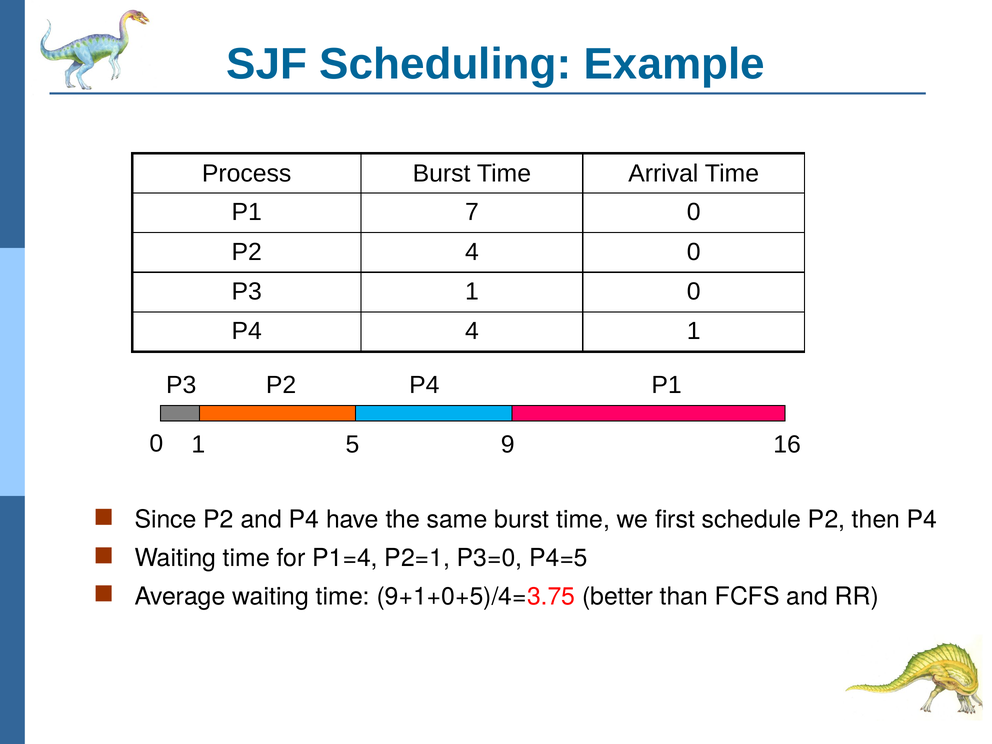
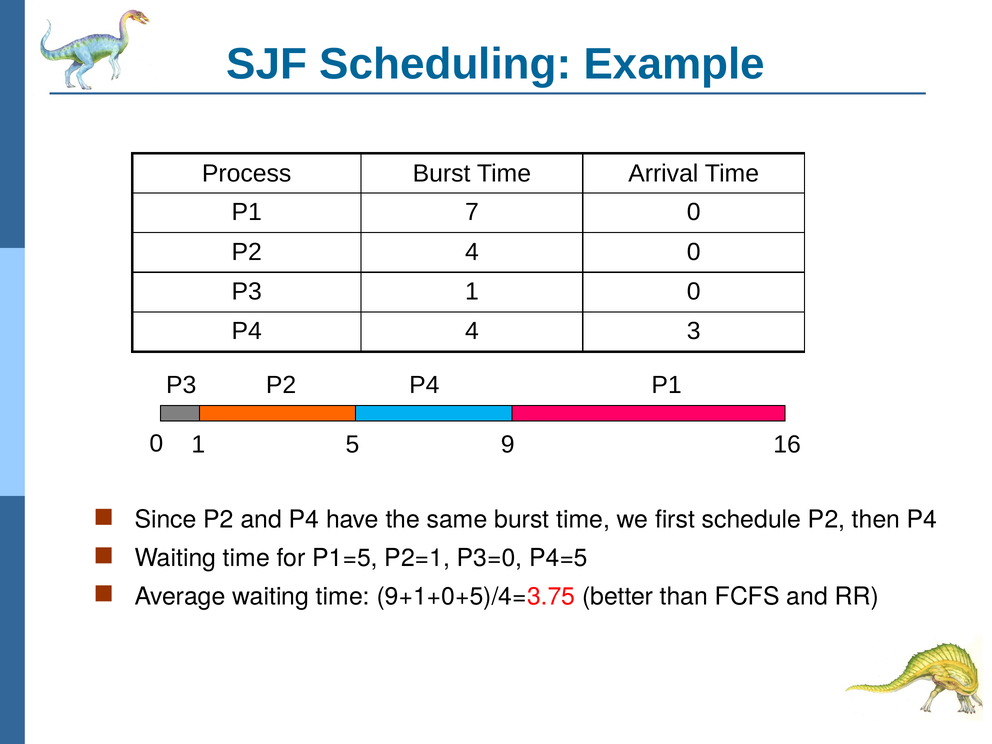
4 1: 1 -> 3 (694, 331)
P1=4: P1=4 -> P1=5 (345, 558)
